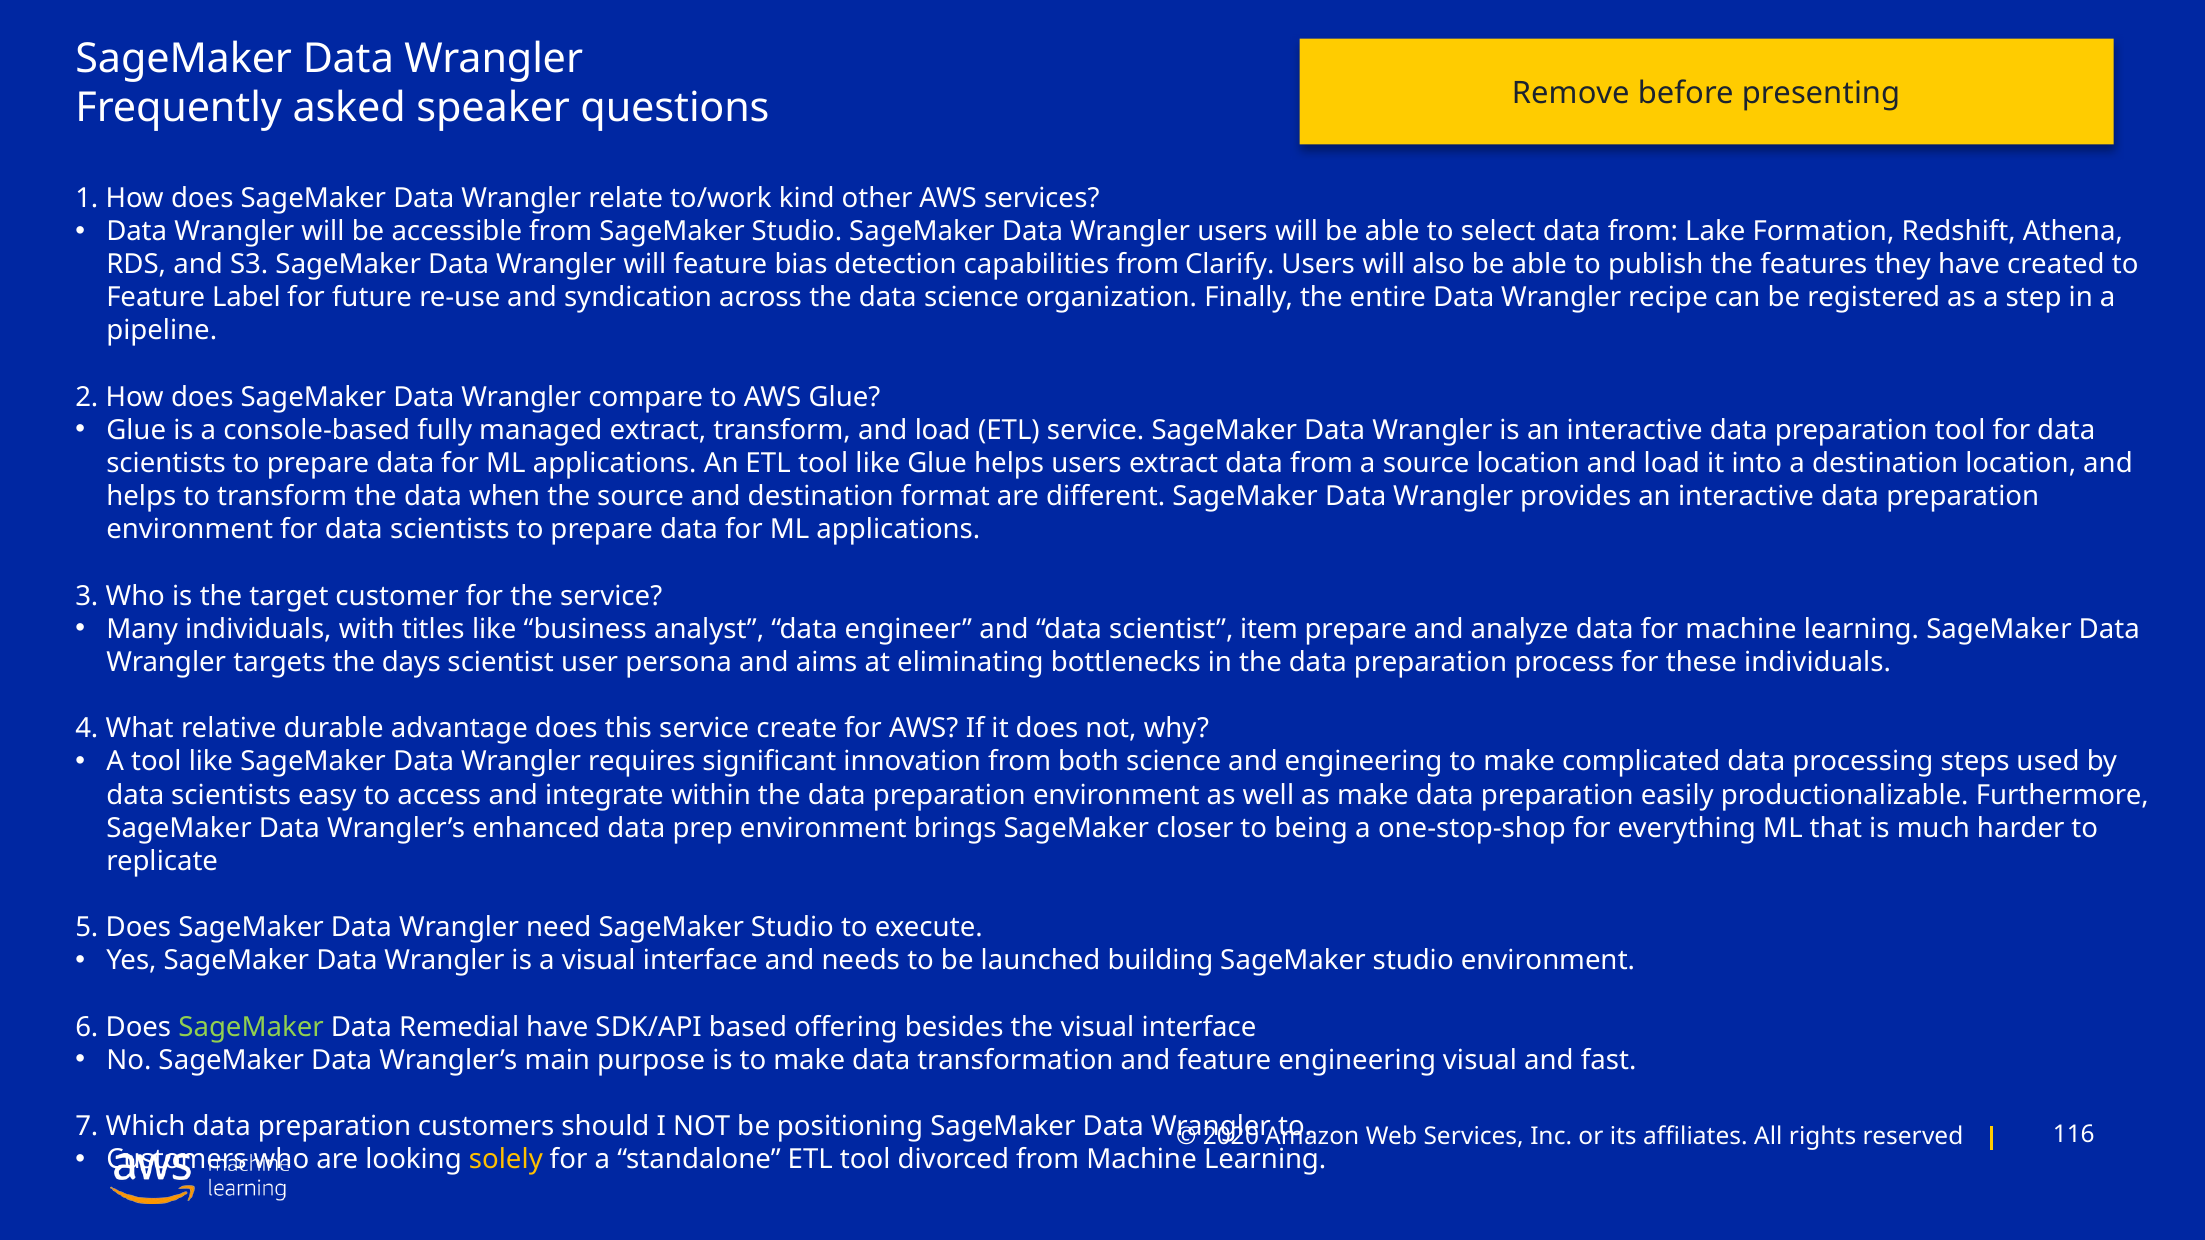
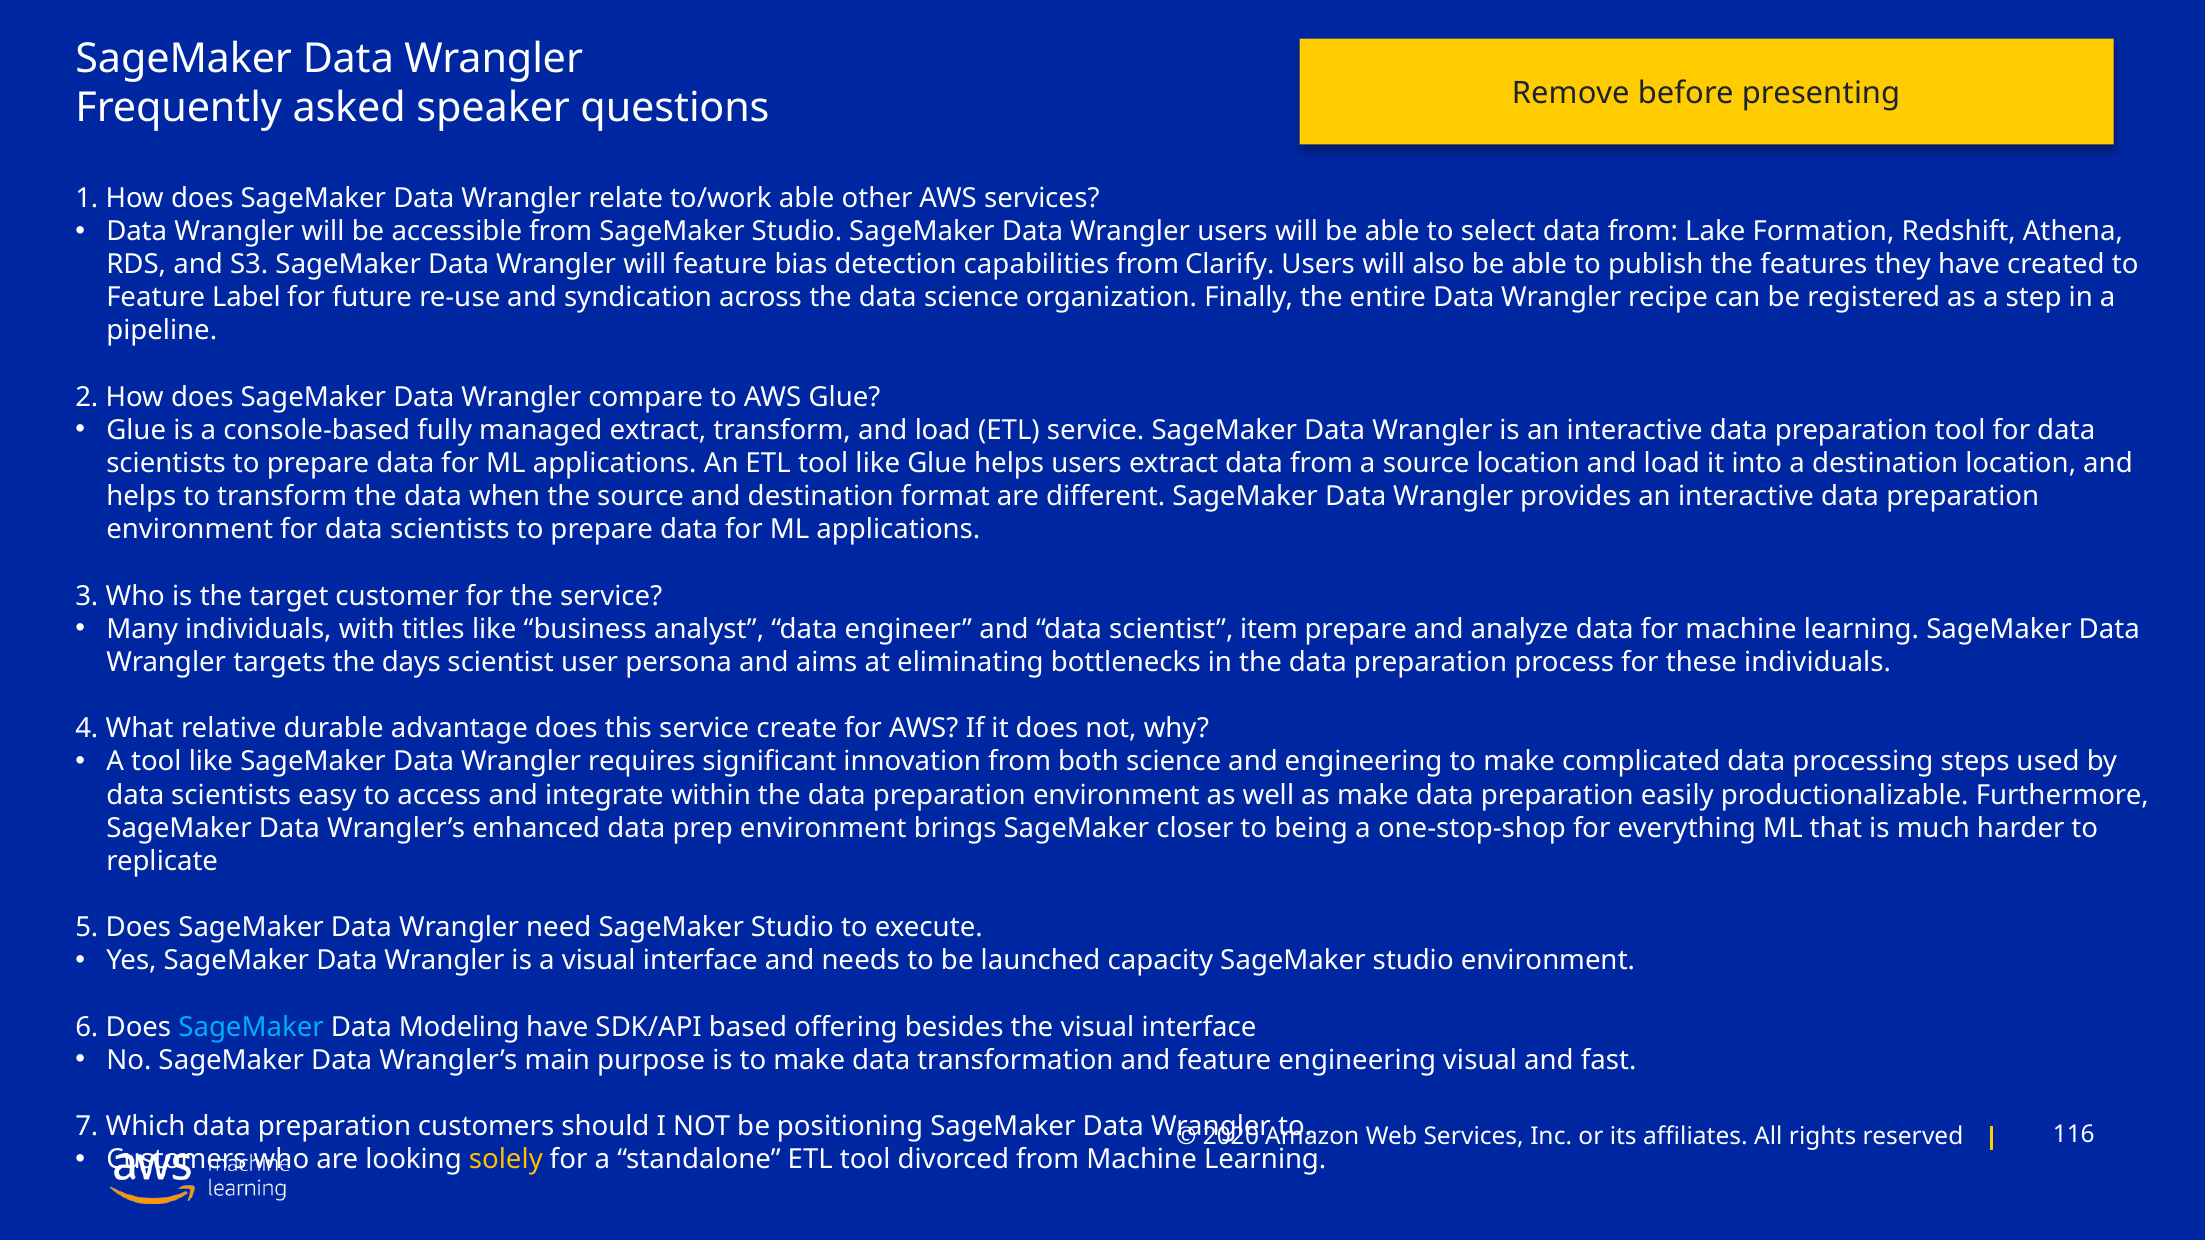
to/work kind: kind -> able (807, 198)
building: building -> capacity (1160, 961)
SageMaker colour: light green -> light blue (251, 1027)
Remedial: Remedial -> Modeling (459, 1027)
